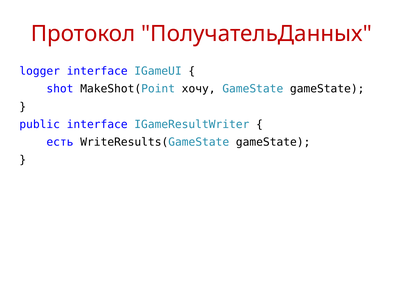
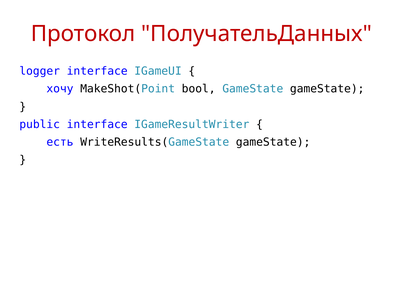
shot: shot -> хочу (60, 89)
хочу: хочу -> bool (199, 89)
